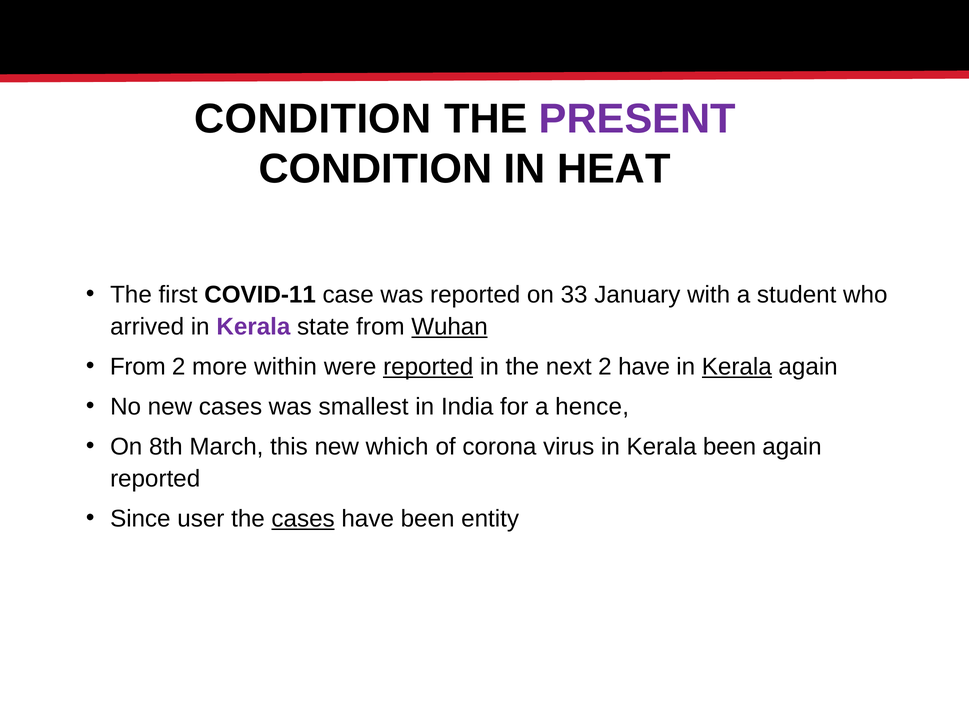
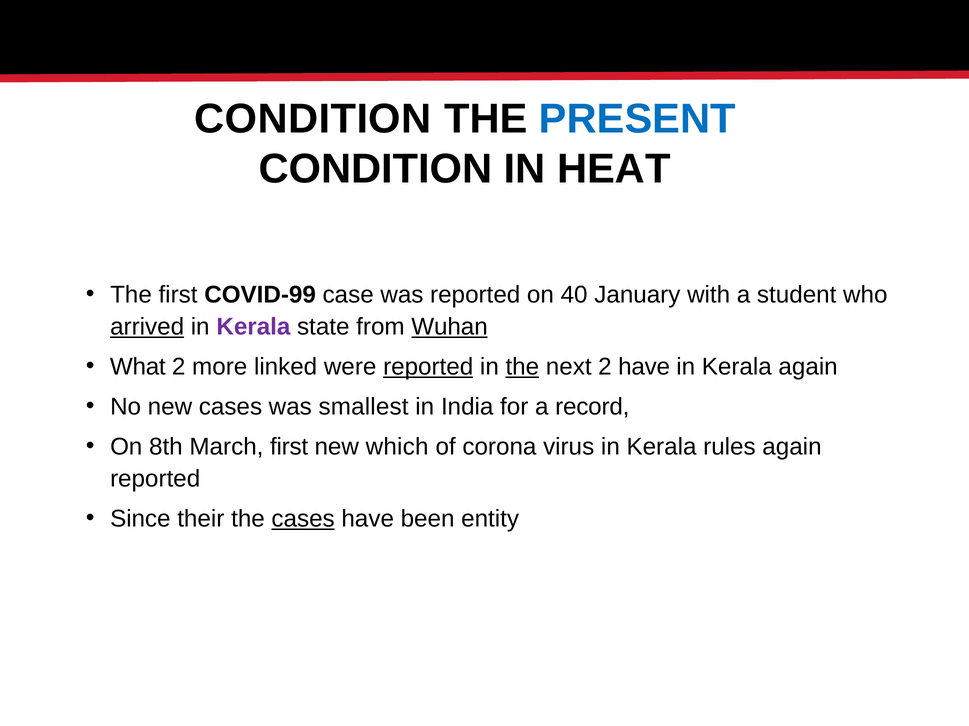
PRESENT colour: purple -> blue (637, 119)
COVID-11: COVID-11 -> COVID-99 (260, 295)
33: 33 -> 40 (574, 295)
arrived underline: none -> present (147, 327)
From: From -> What (138, 367)
within: within -> linked (286, 367)
the underline: none -> present (522, 367)
Kerala underline: present -> none (737, 367)
hence: hence -> record (592, 407)
March this: this -> first (289, 447)
Kerala been: been -> rules (729, 447)
user: user -> their (201, 519)
